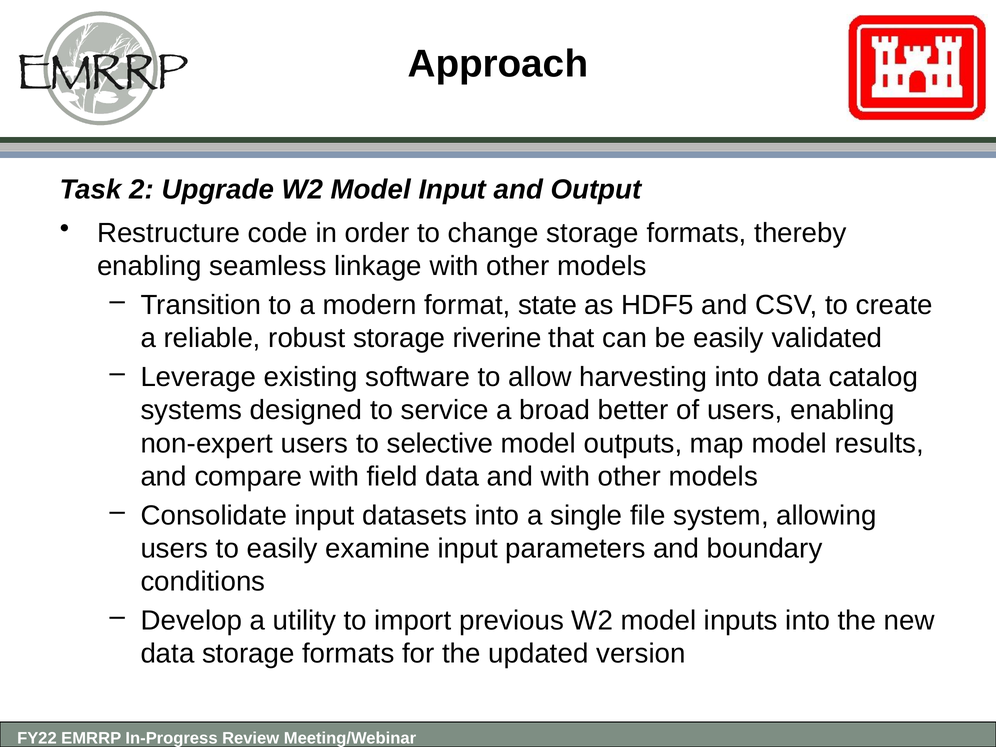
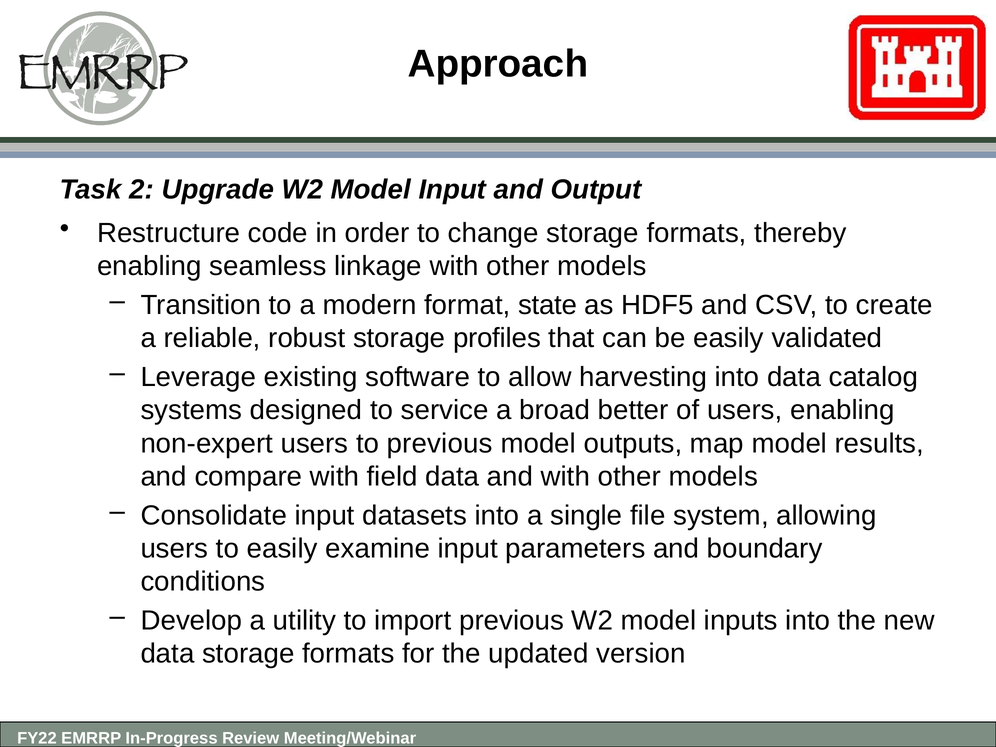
riverine: riverine -> profiles (497, 338)
to selective: selective -> previous (440, 443)
